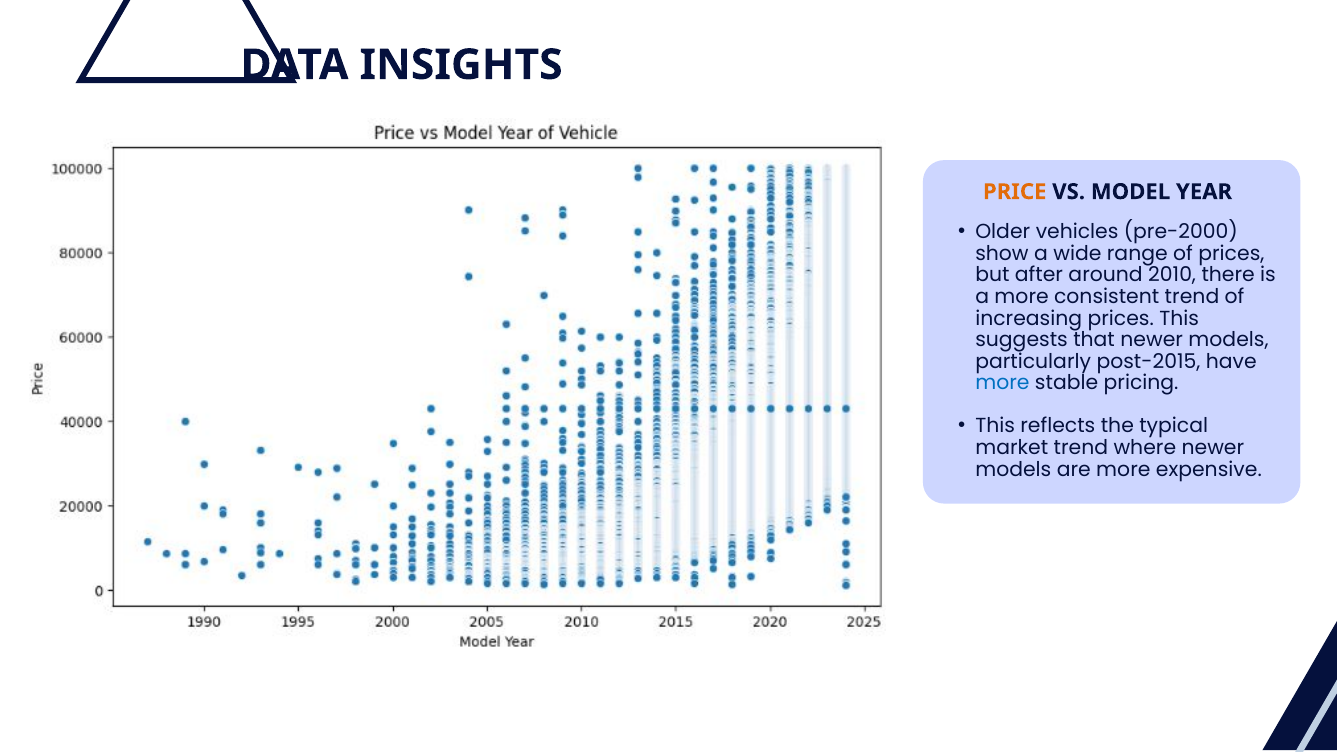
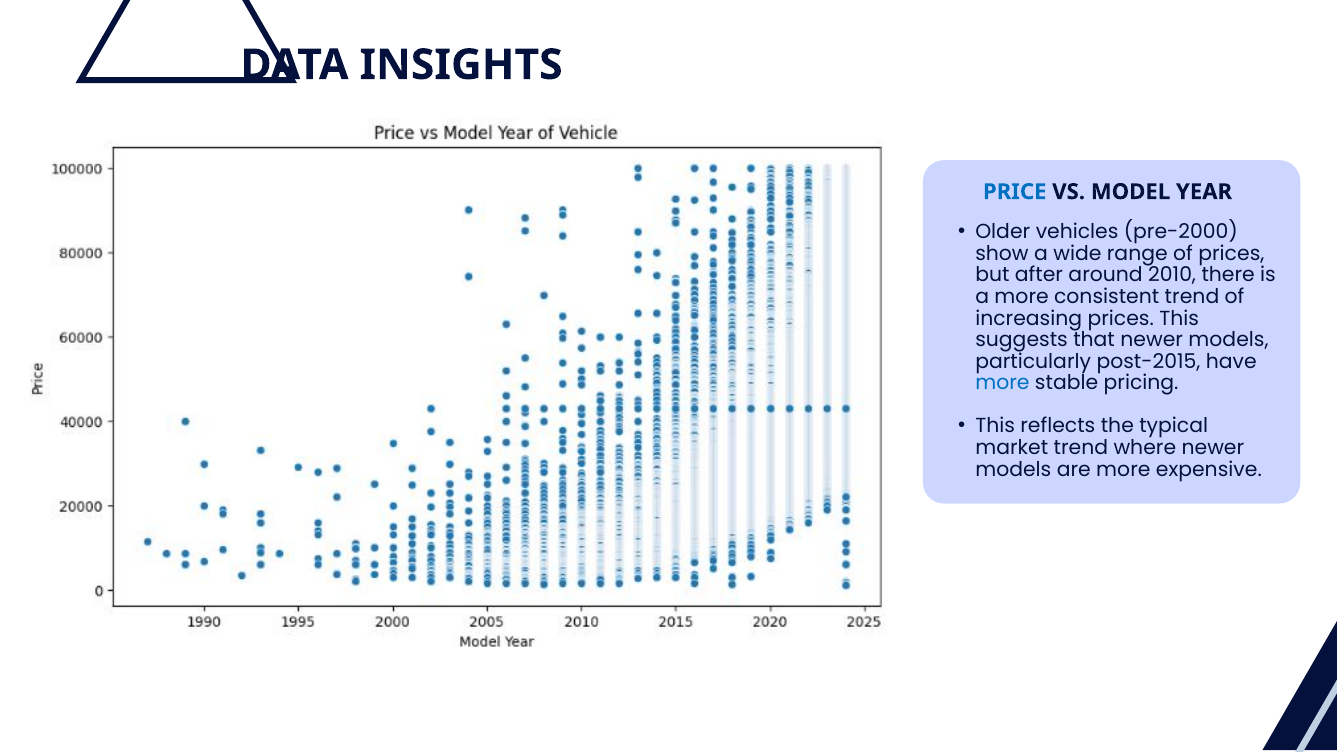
PRICE colour: orange -> blue (1015, 192)
